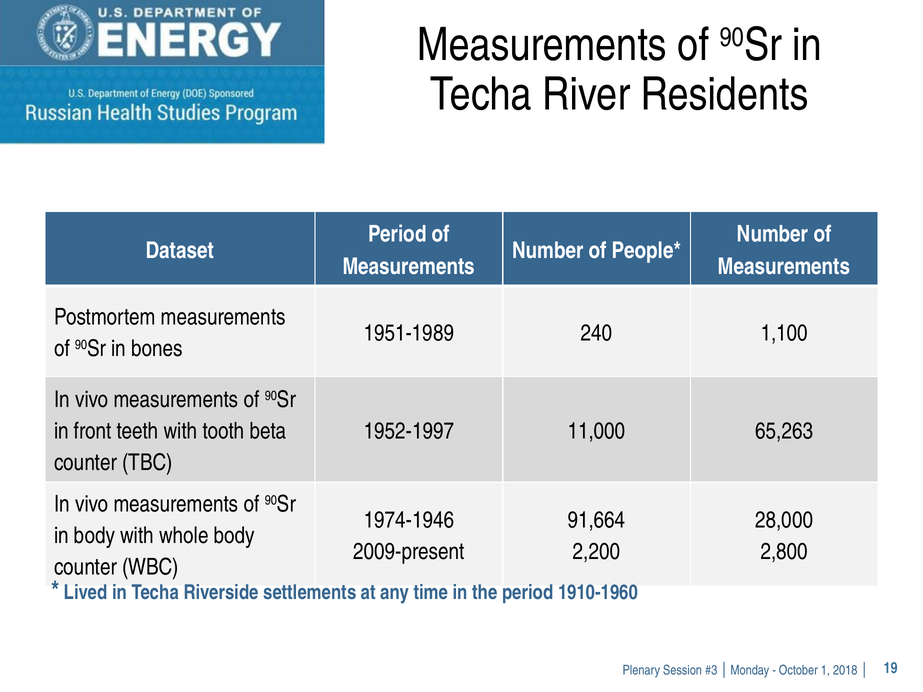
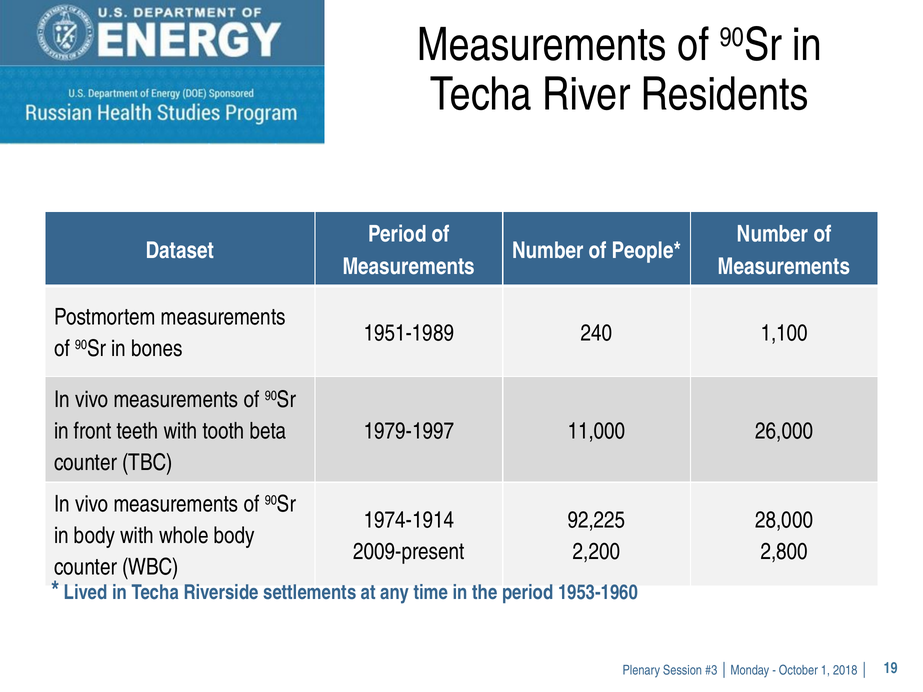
1952-1997: 1952-1997 -> 1979-1997 (409, 431)
65,263: 65,263 -> 26,000 (784, 431)
1974-1946: 1974-1946 -> 1974-1914 (409, 520)
91,664: 91,664 -> 92,225 (597, 520)
1910-1960: 1910-1960 -> 1953-1960 (598, 592)
